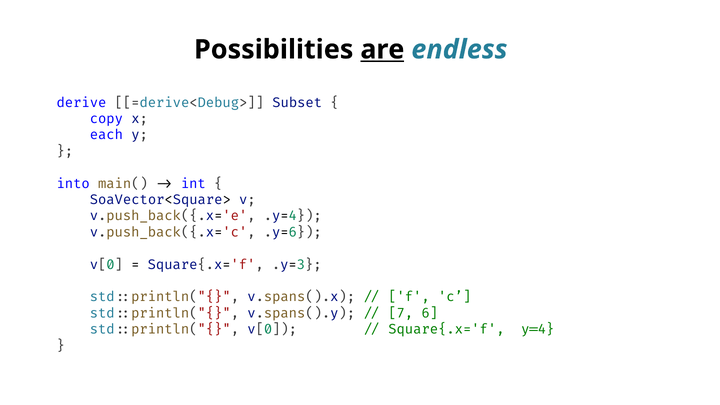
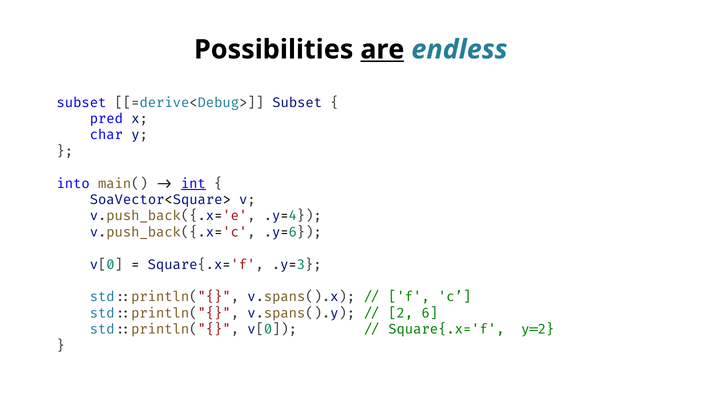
derive: derive -> subset (81, 103)
copy: copy -> pred (106, 119)
each: each -> char (106, 135)
int underline: none -> present (193, 184)
7: 7 -> 2 (401, 313)
Square{.x='f .y=4: .y=4 -> .y=2 (534, 329)
